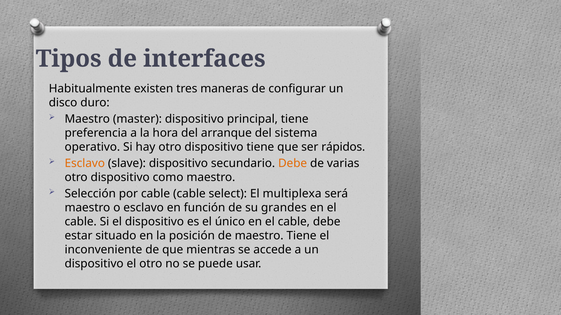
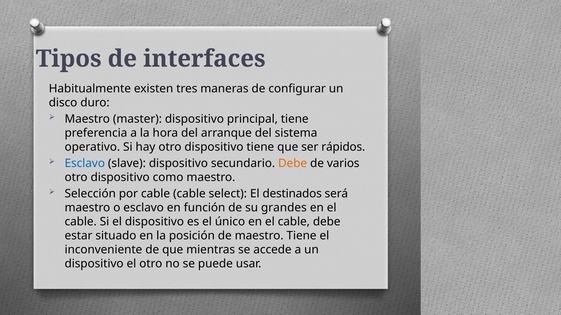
Esclavo colour: orange -> blue (85, 163)
varias: varias -> varios (343, 163)
multiplexa: multiplexa -> destinados (292, 194)
